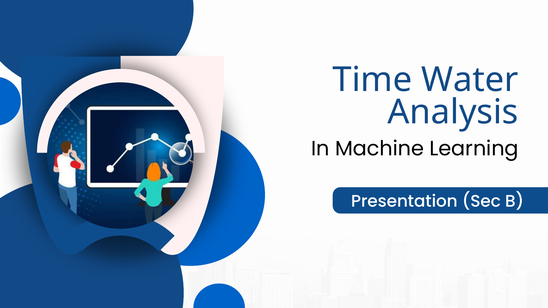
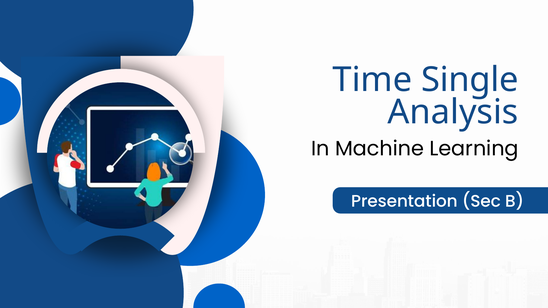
Water: Water -> Single (470, 80)
